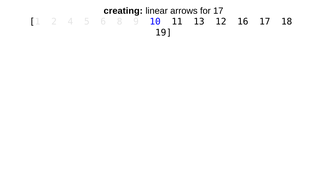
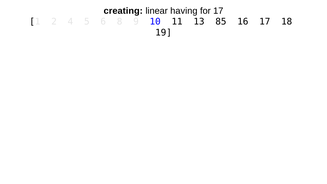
arrows: arrows -> having (184, 11)
12: 12 -> 85 (221, 22)
